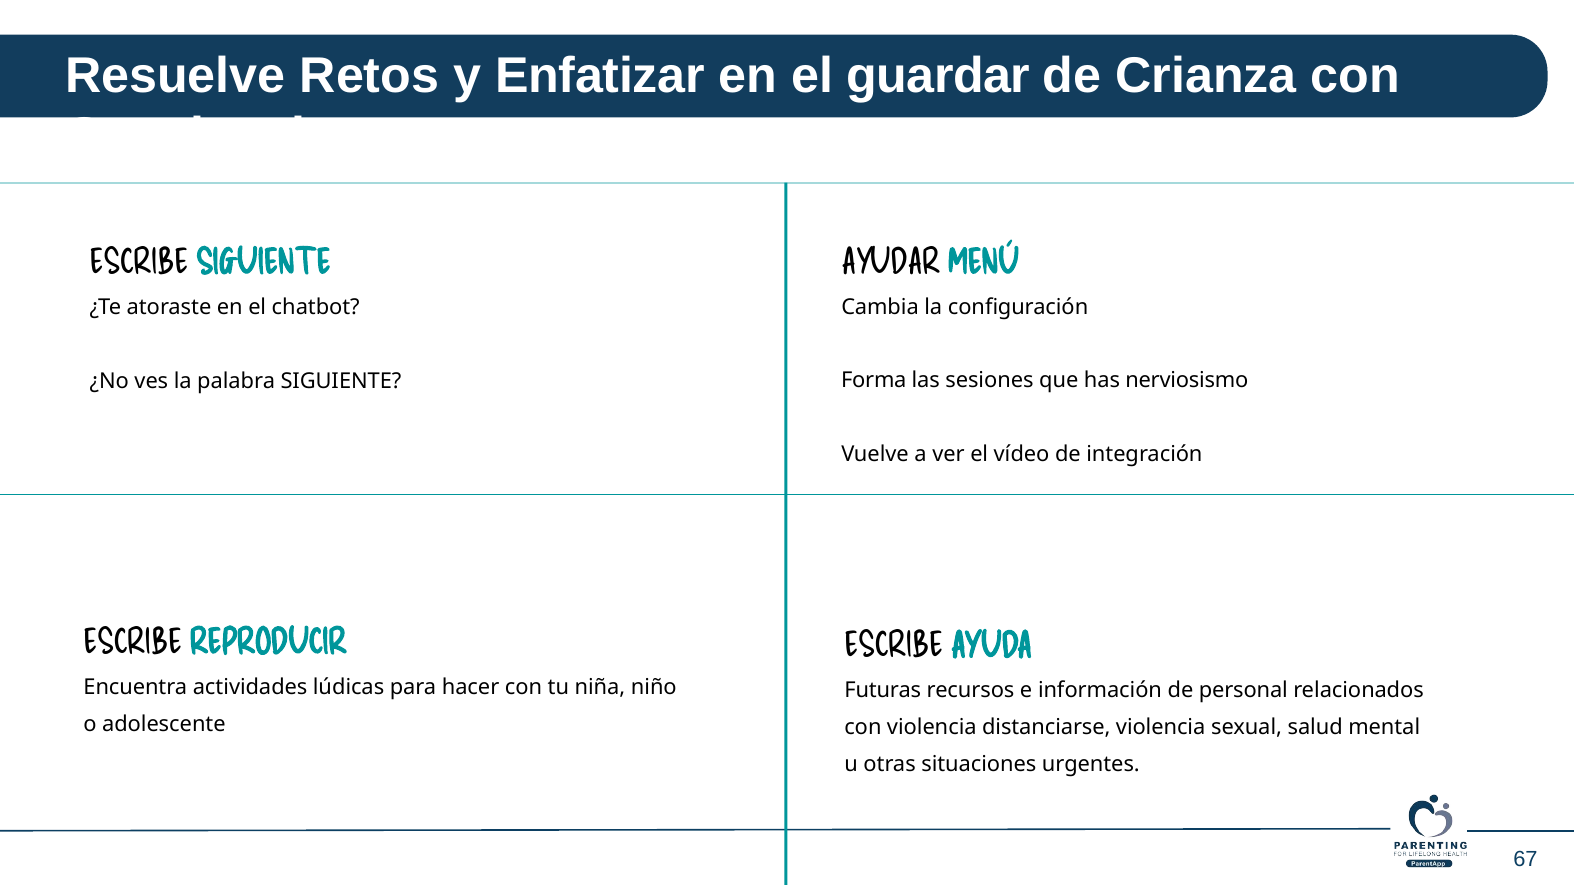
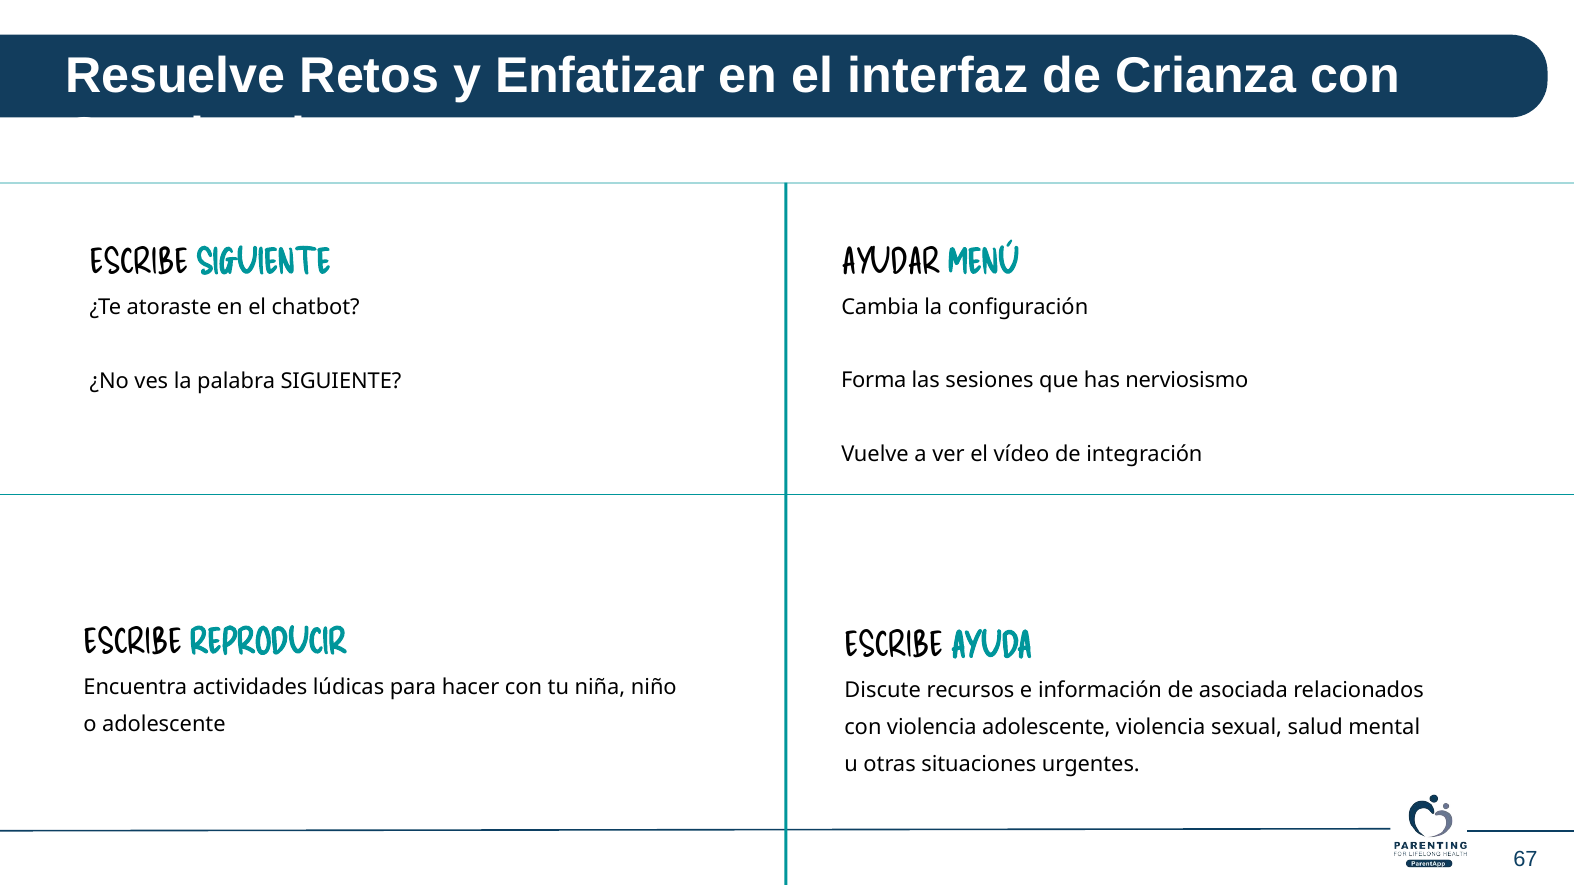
guardar: guardar -> interfaz (938, 76)
Futuras: Futuras -> Discute (883, 691)
personal: personal -> asociada (1243, 691)
violencia distanciarse: distanciarse -> adolescente (1046, 728)
